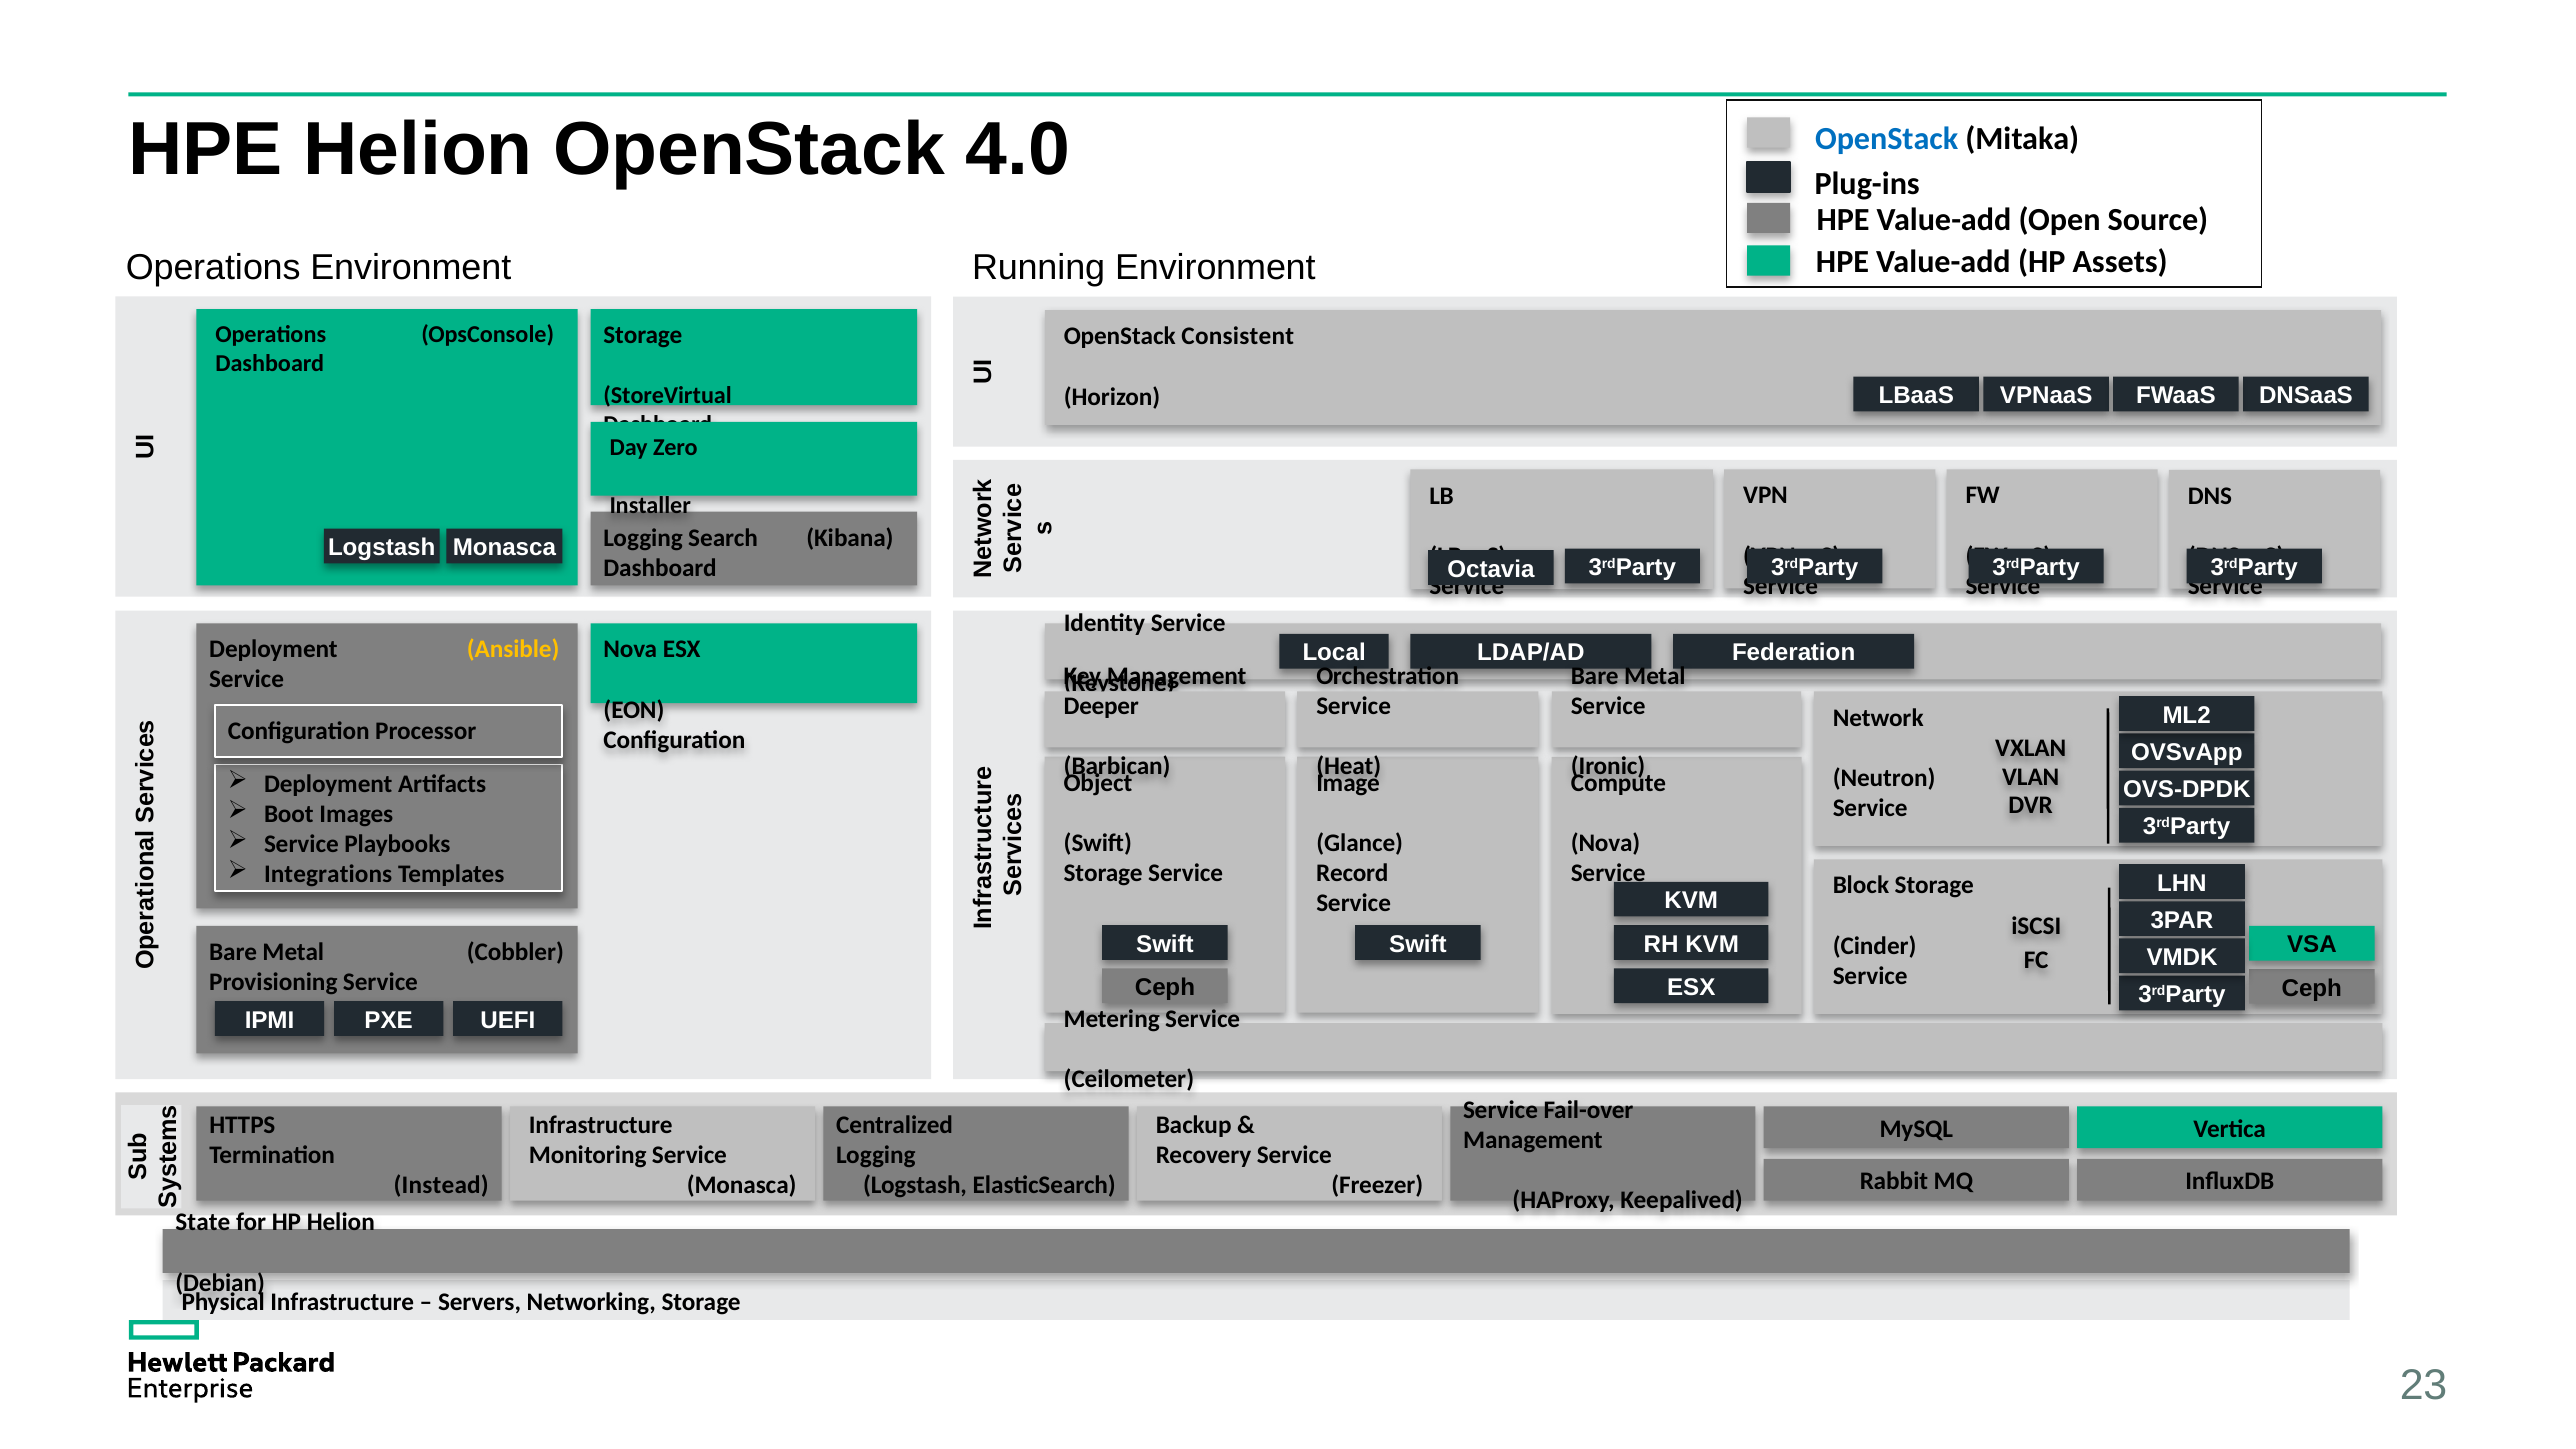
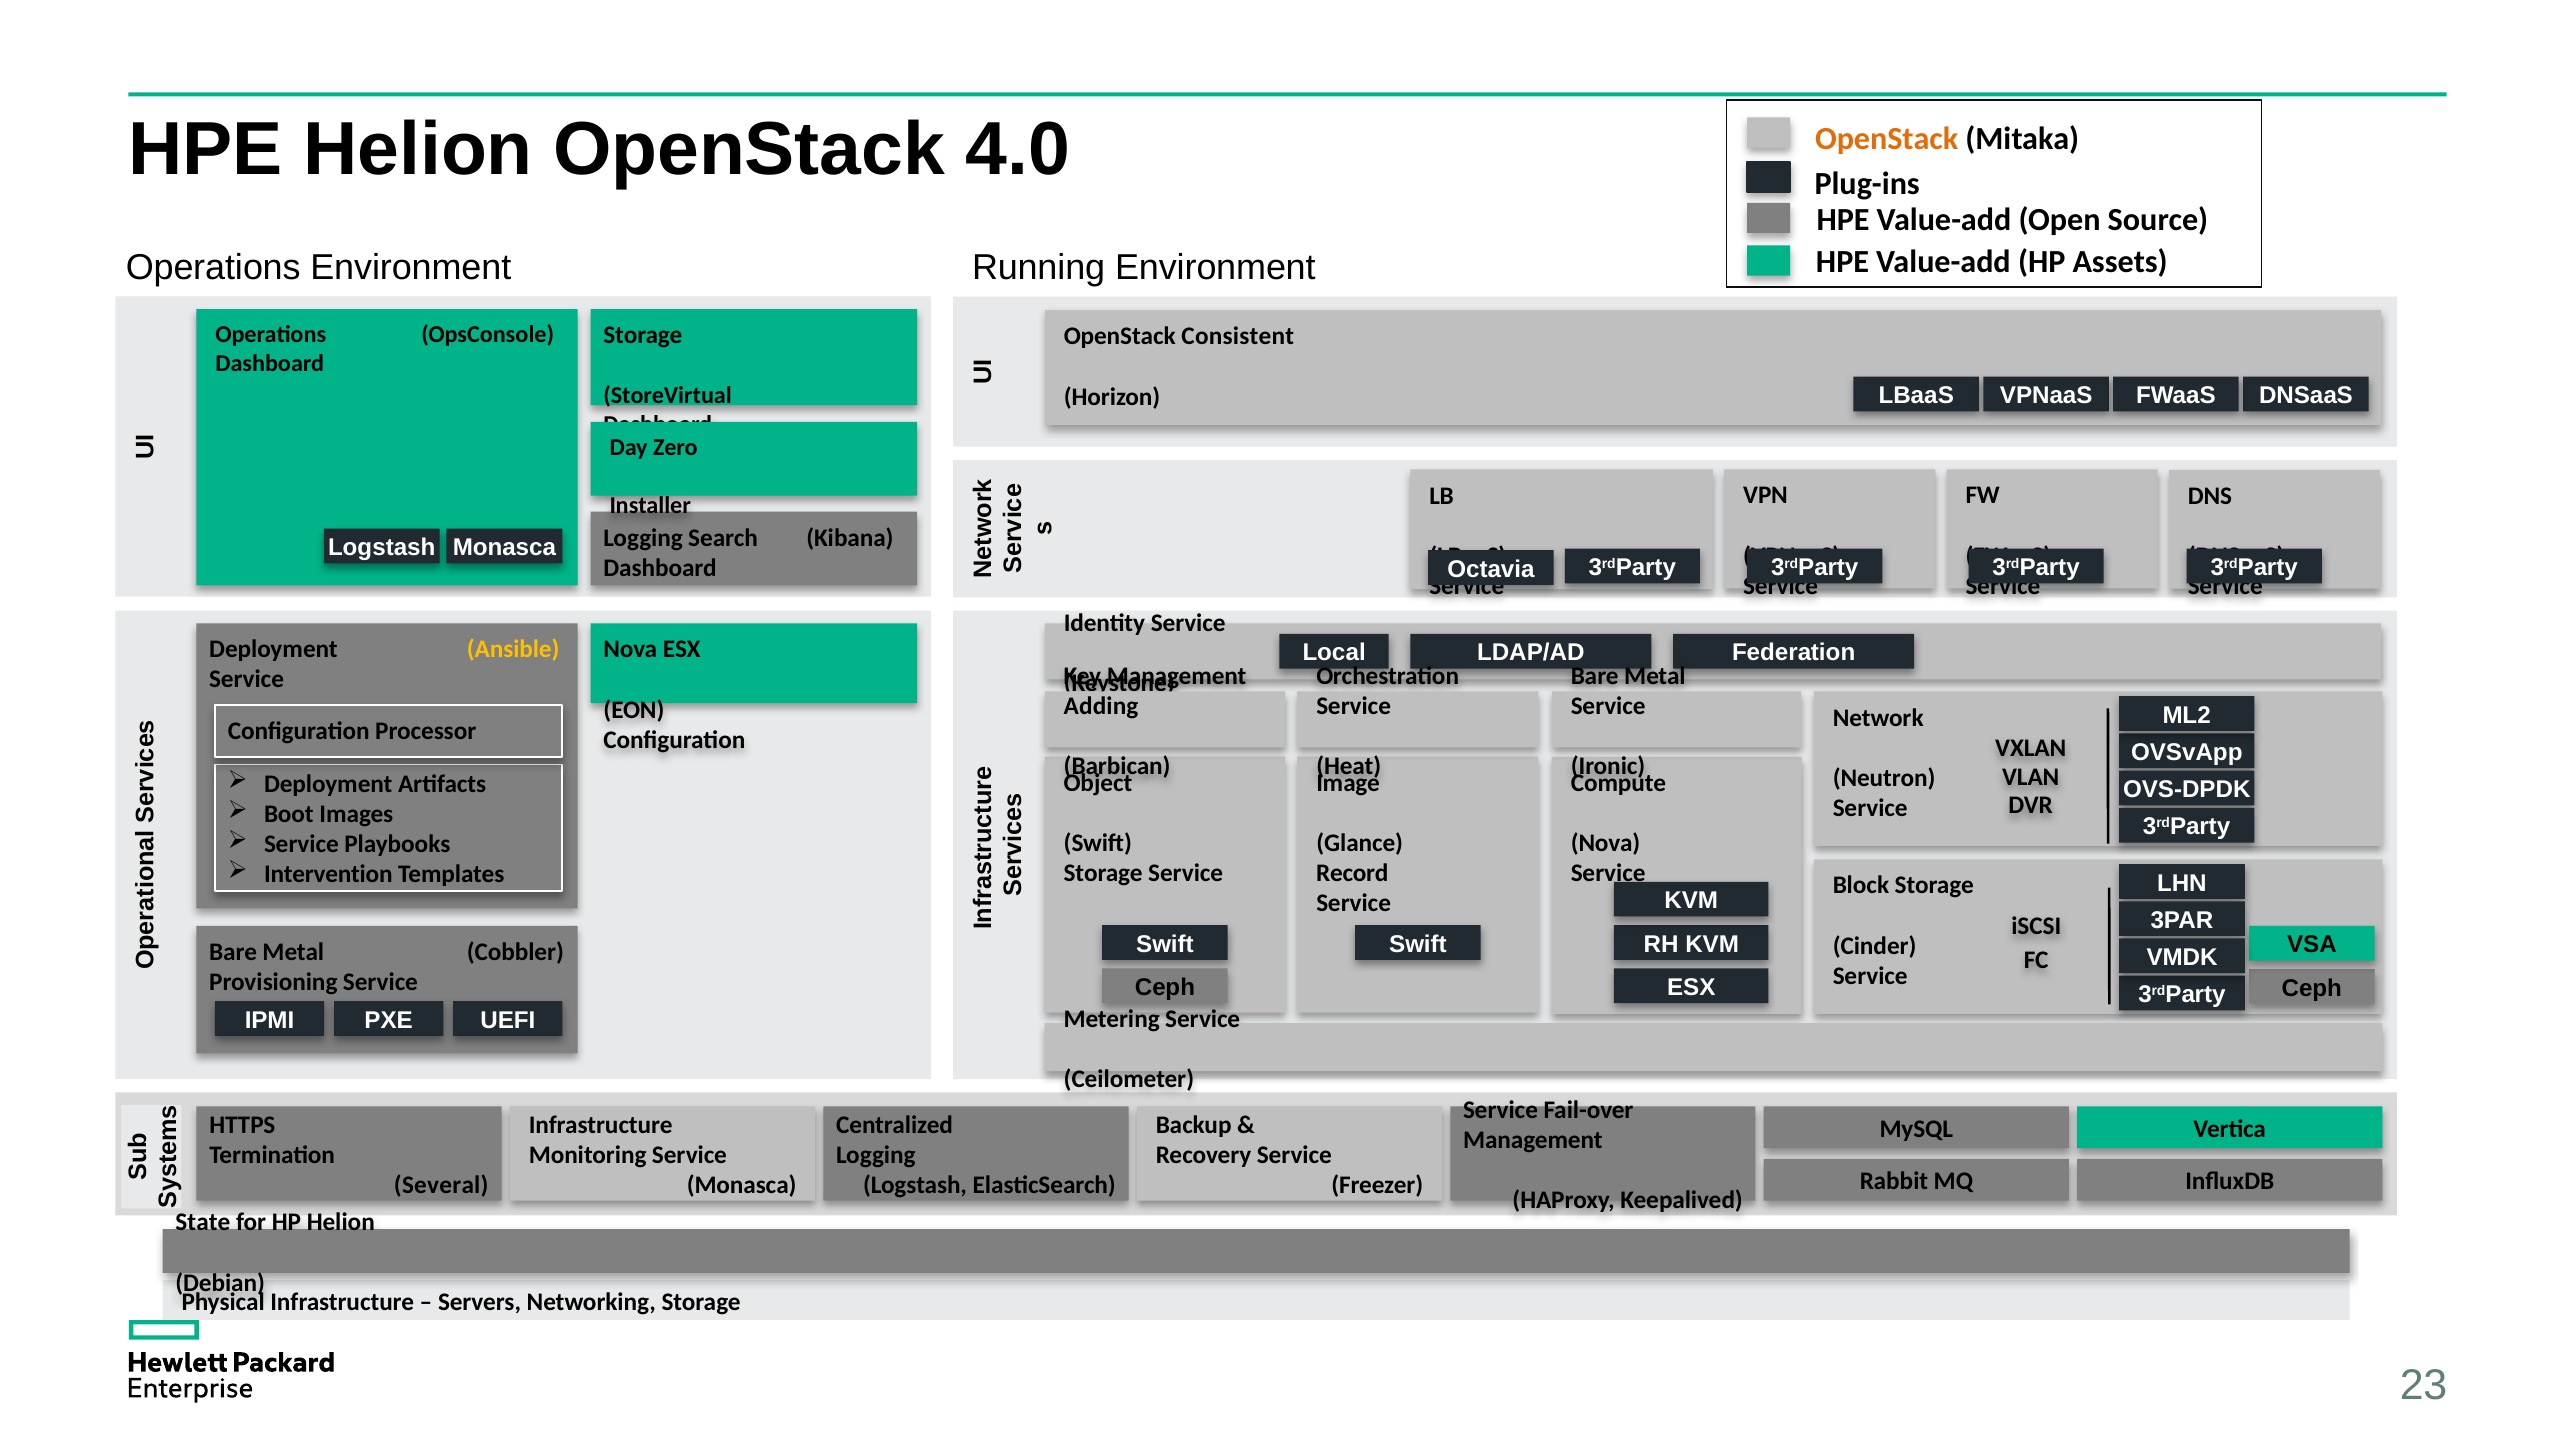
OpenStack colour: blue -> orange (1887, 139)
Deeper: Deeper -> Adding (1101, 706)
Integrations: Integrations -> Intervention (328, 875)
Instead: Instead -> Several (441, 1185)
